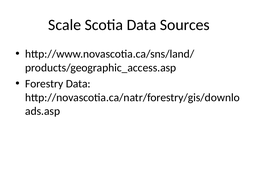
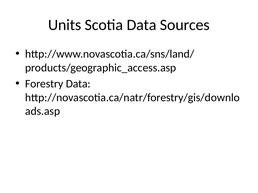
Scale: Scale -> Units (65, 25)
